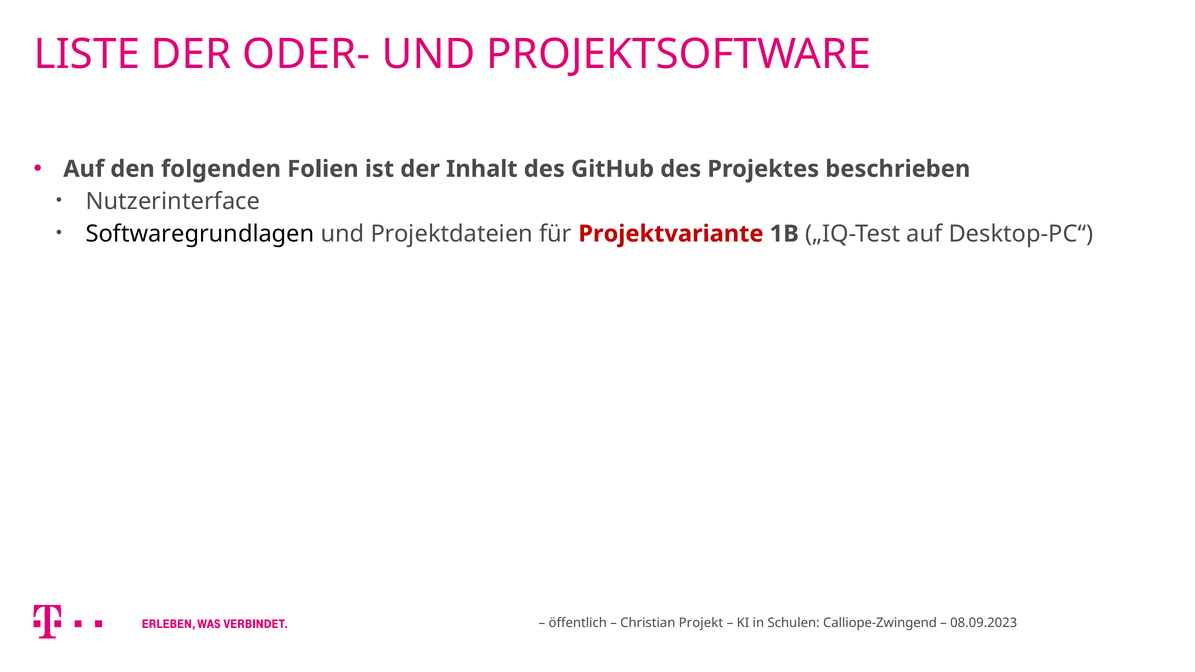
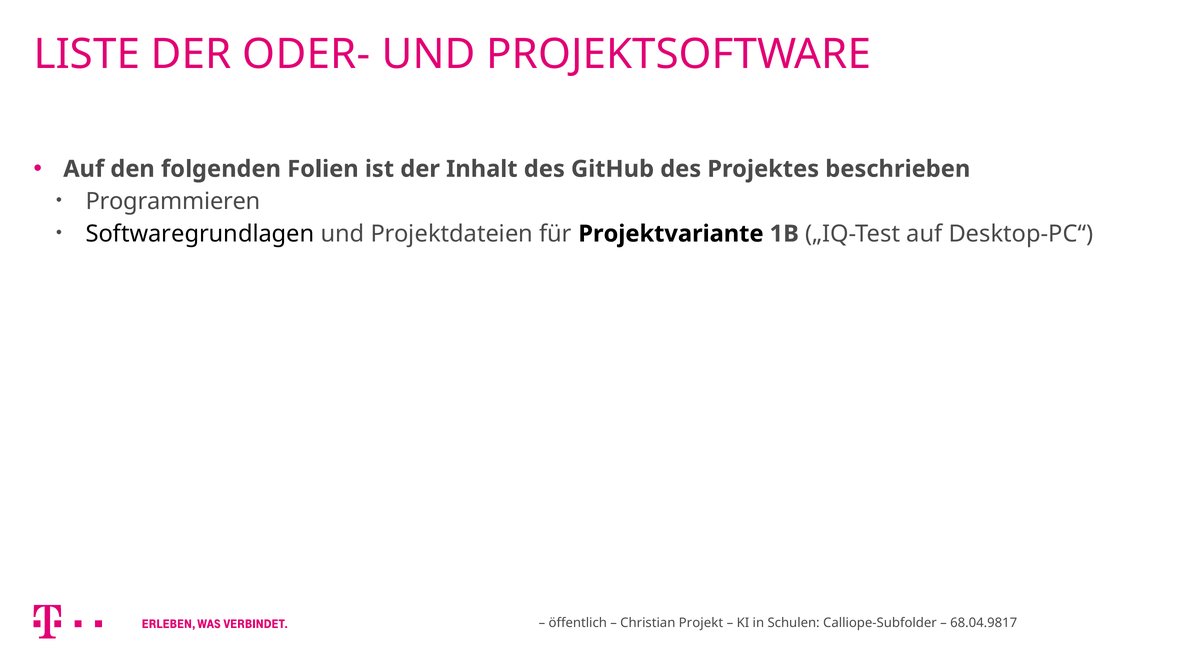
Nutzerinterface: Nutzerinterface -> Programmieren (173, 201)
Projektvariante colour: red -> black (671, 234)
Calliope-Zwingend: Calliope-Zwingend -> Calliope-Subfolder (880, 623)
08.09.2023: 08.09.2023 -> 68.04.9817 (984, 623)
